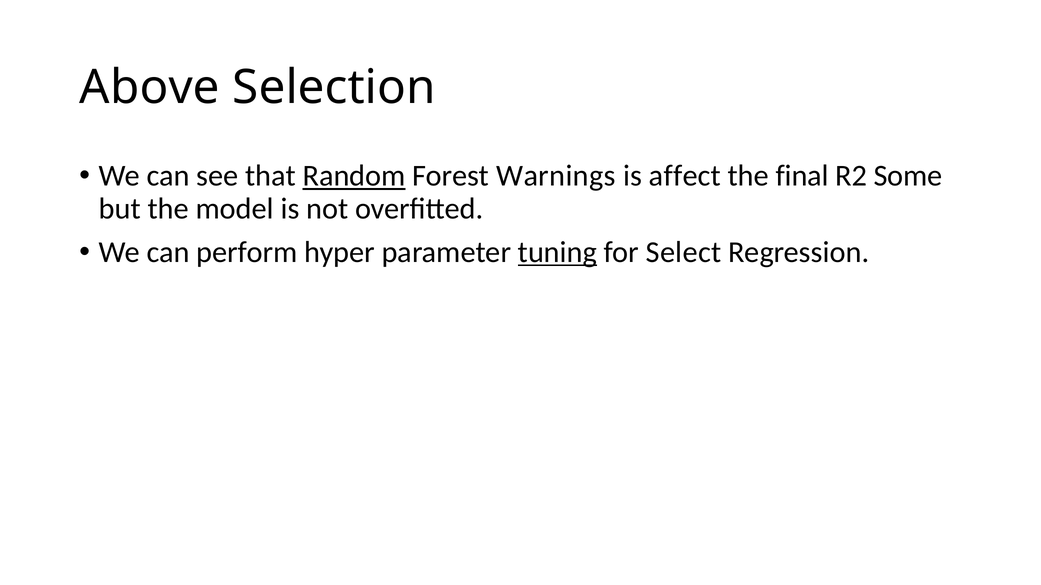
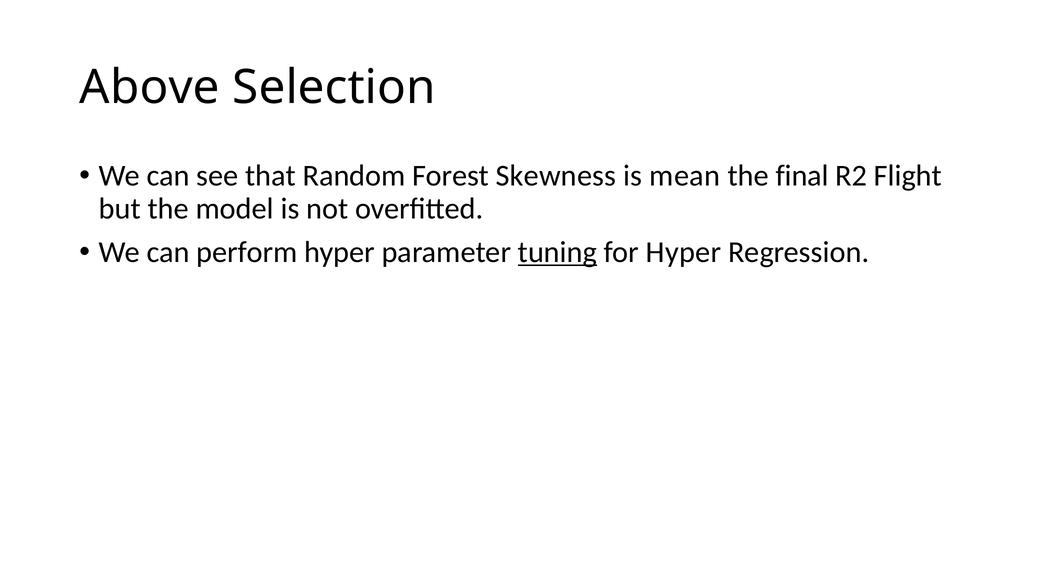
Random underline: present -> none (354, 176)
Warnings: Warnings -> Skewness (556, 176)
affect: affect -> mean (685, 176)
Some: Some -> Flight (908, 176)
for Select: Select -> Hyper (684, 252)
